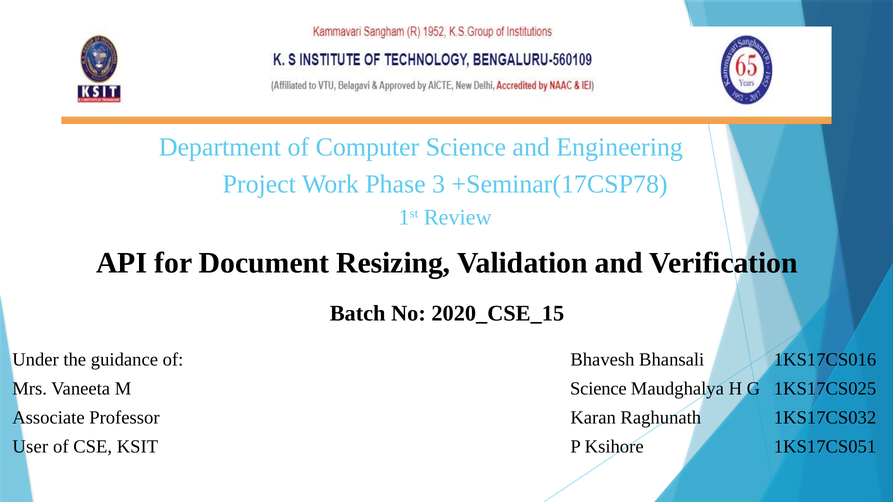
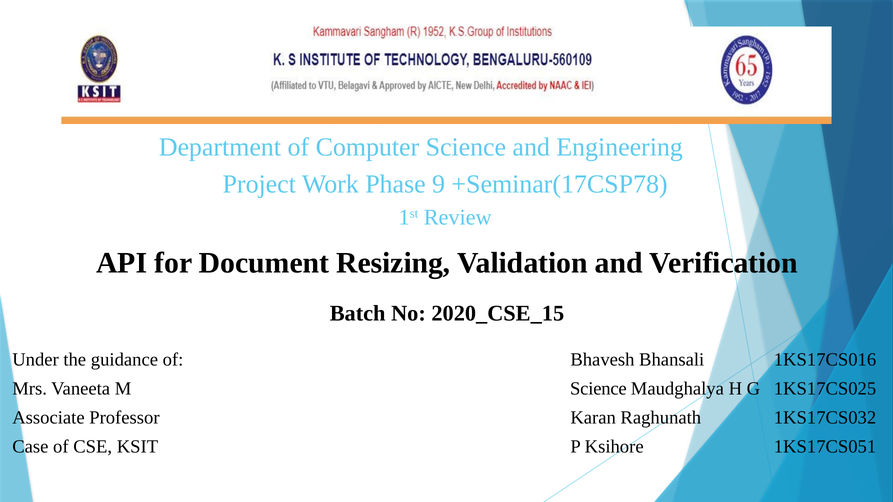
3: 3 -> 9 (439, 184)
User: User -> Case (30, 447)
